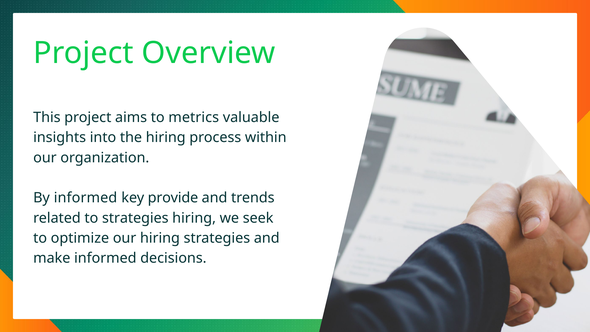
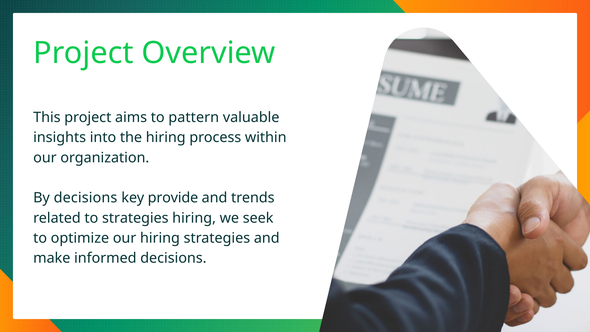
metrics: metrics -> pattern (194, 117)
By informed: informed -> decisions (86, 198)
